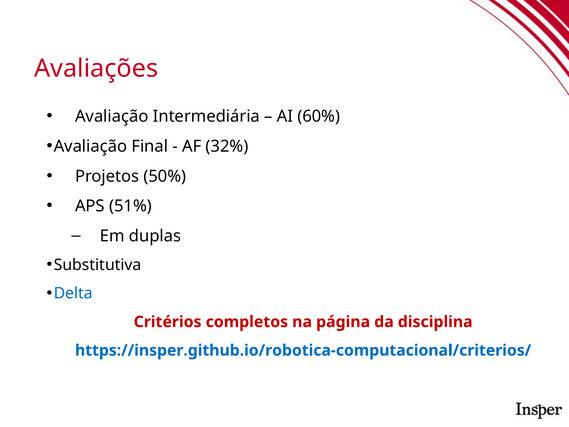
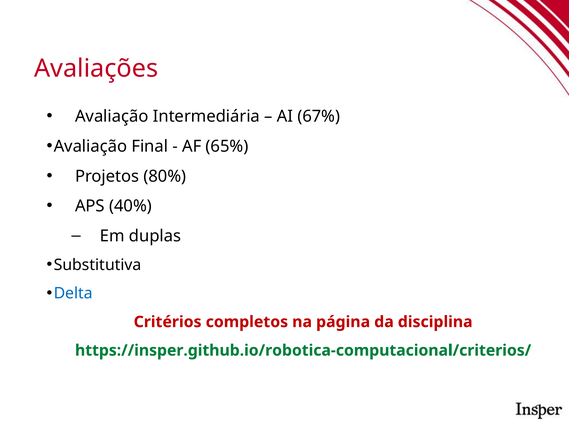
60%: 60% -> 67% (319, 116)
32%: 32% -> 65% (227, 146)
50%: 50% -> 80% (165, 176)
51%: 51% -> 40% (130, 206)
https://insper.github.io/robotica-computacional/criterios/ colour: blue -> green (303, 350)
